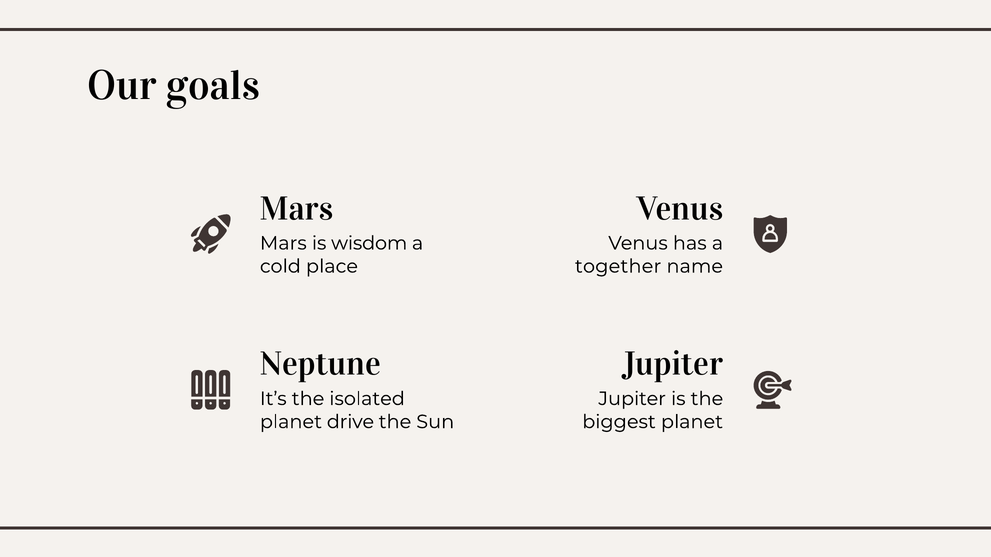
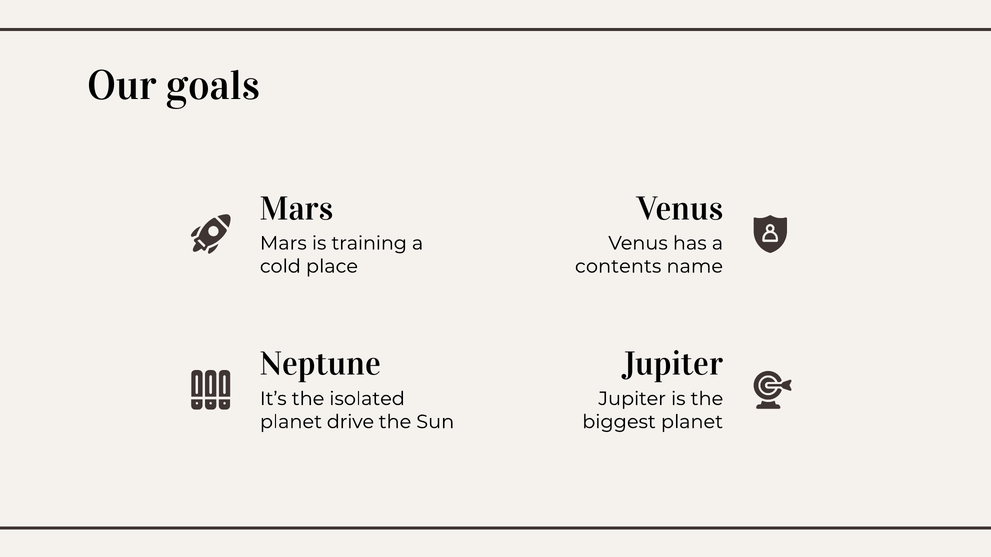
wisdom: wisdom -> training (369, 243)
together: together -> contents (618, 267)
